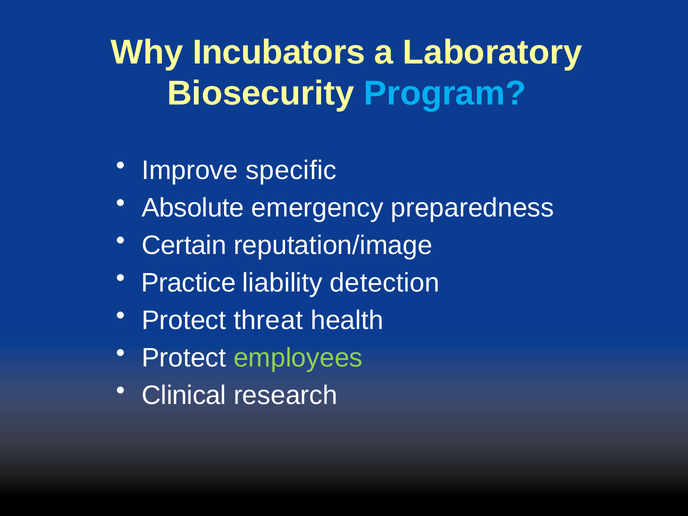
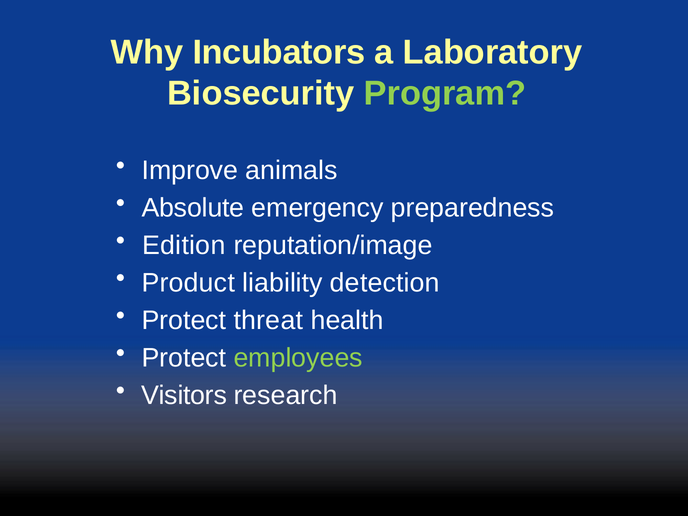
Program colour: light blue -> light green (445, 94)
specific: specific -> animals (291, 170)
Certain: Certain -> Edition (184, 245)
Practice: Practice -> Product (188, 283)
Clinical: Clinical -> Visitors (184, 395)
